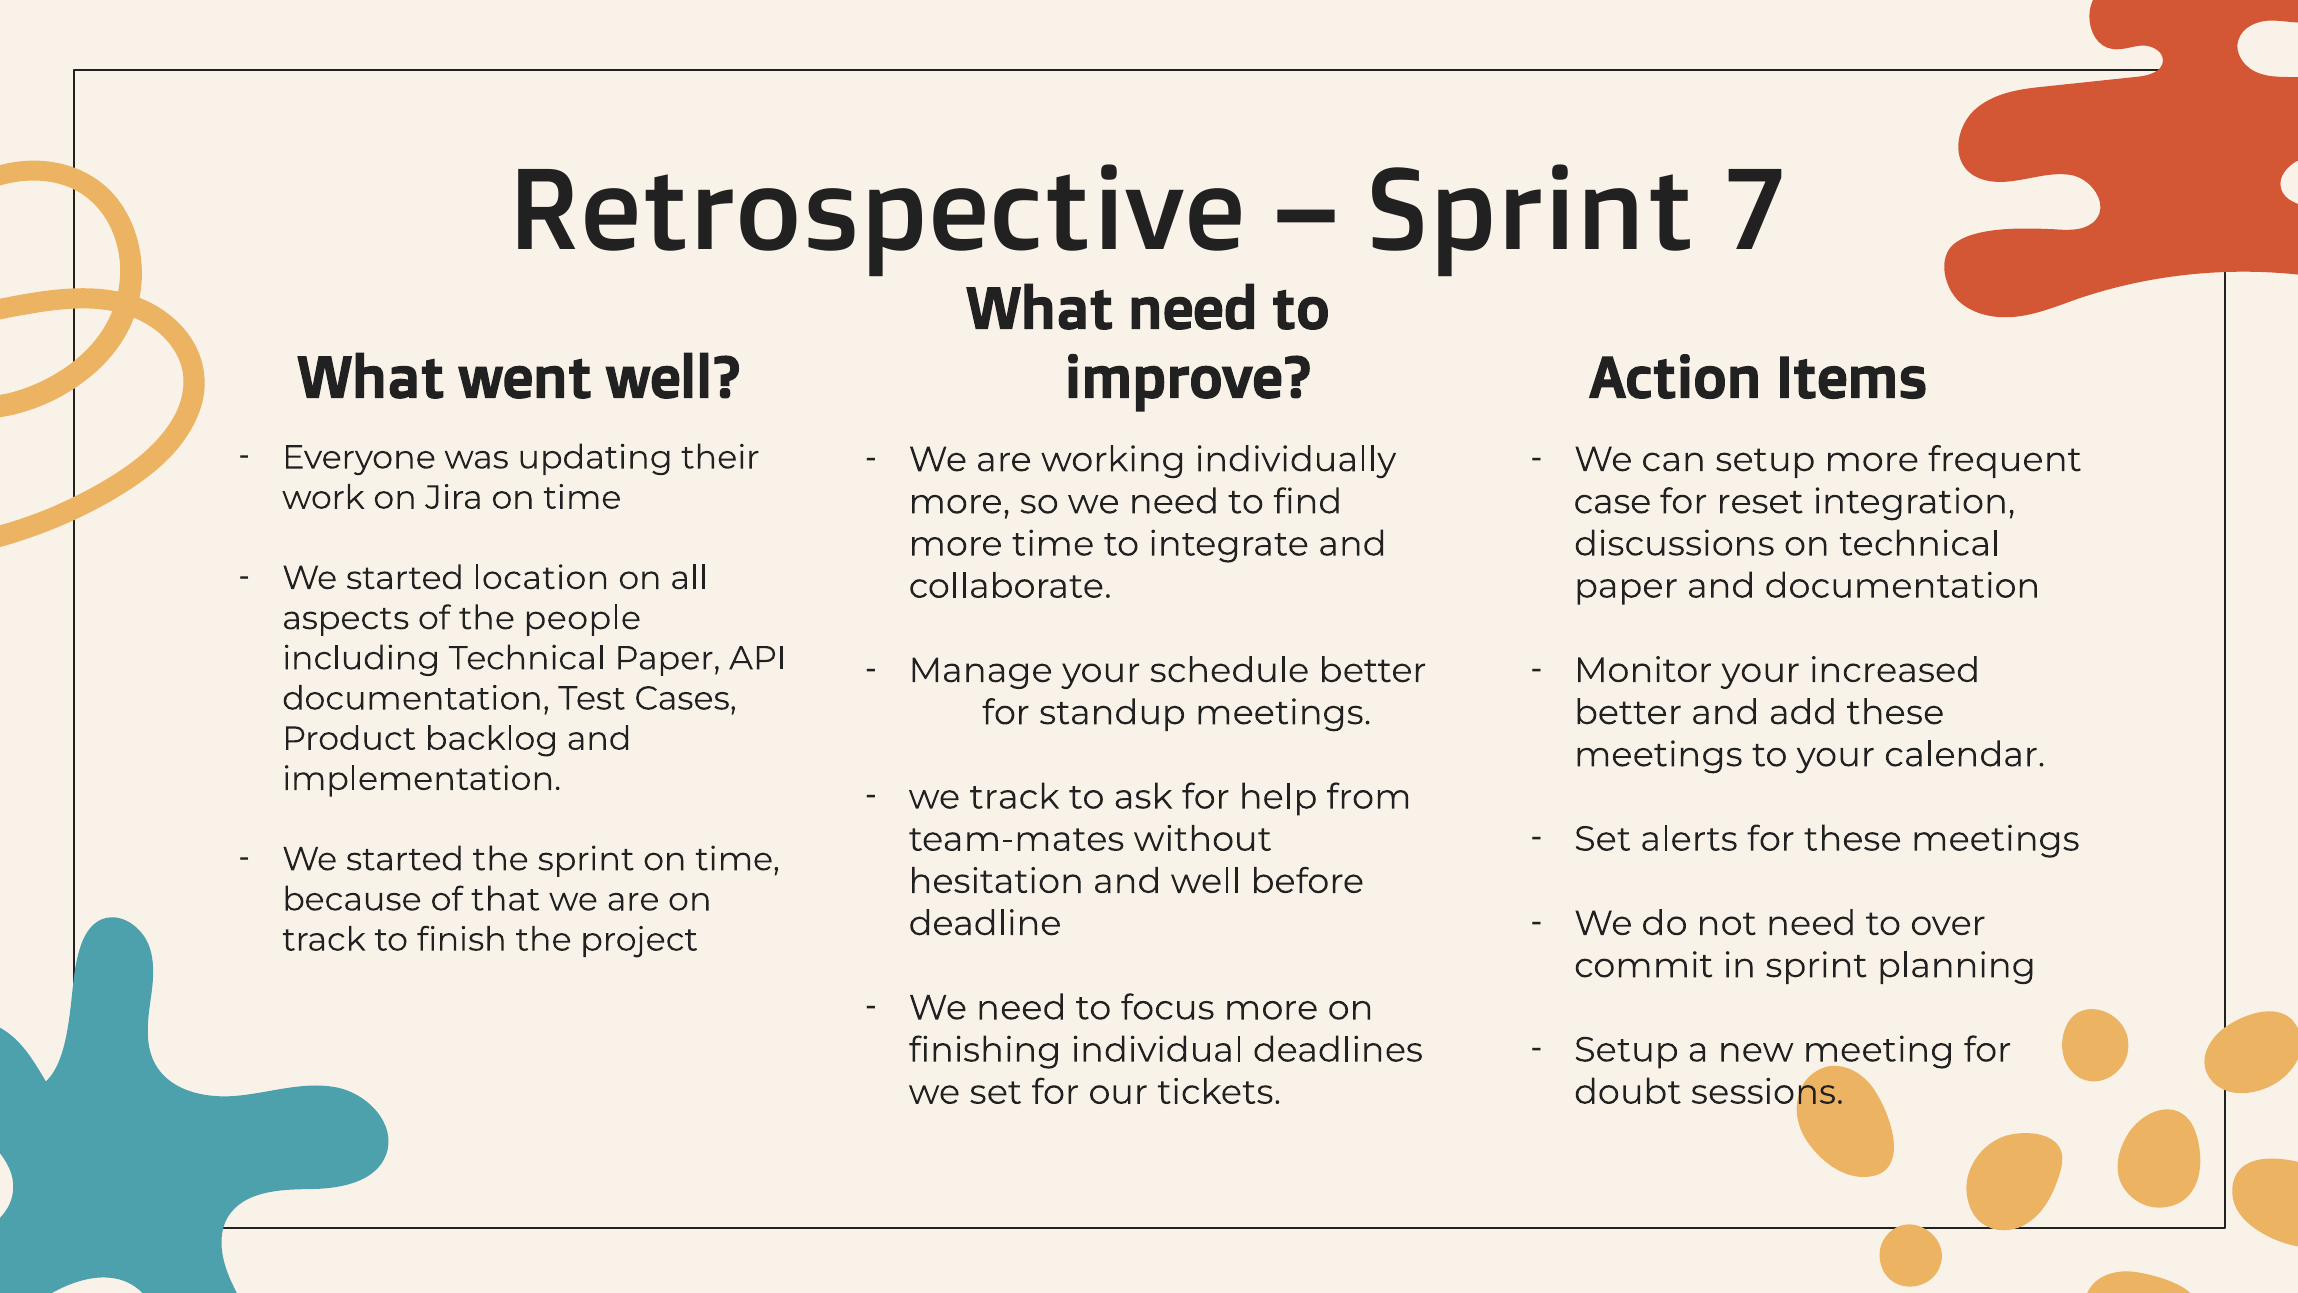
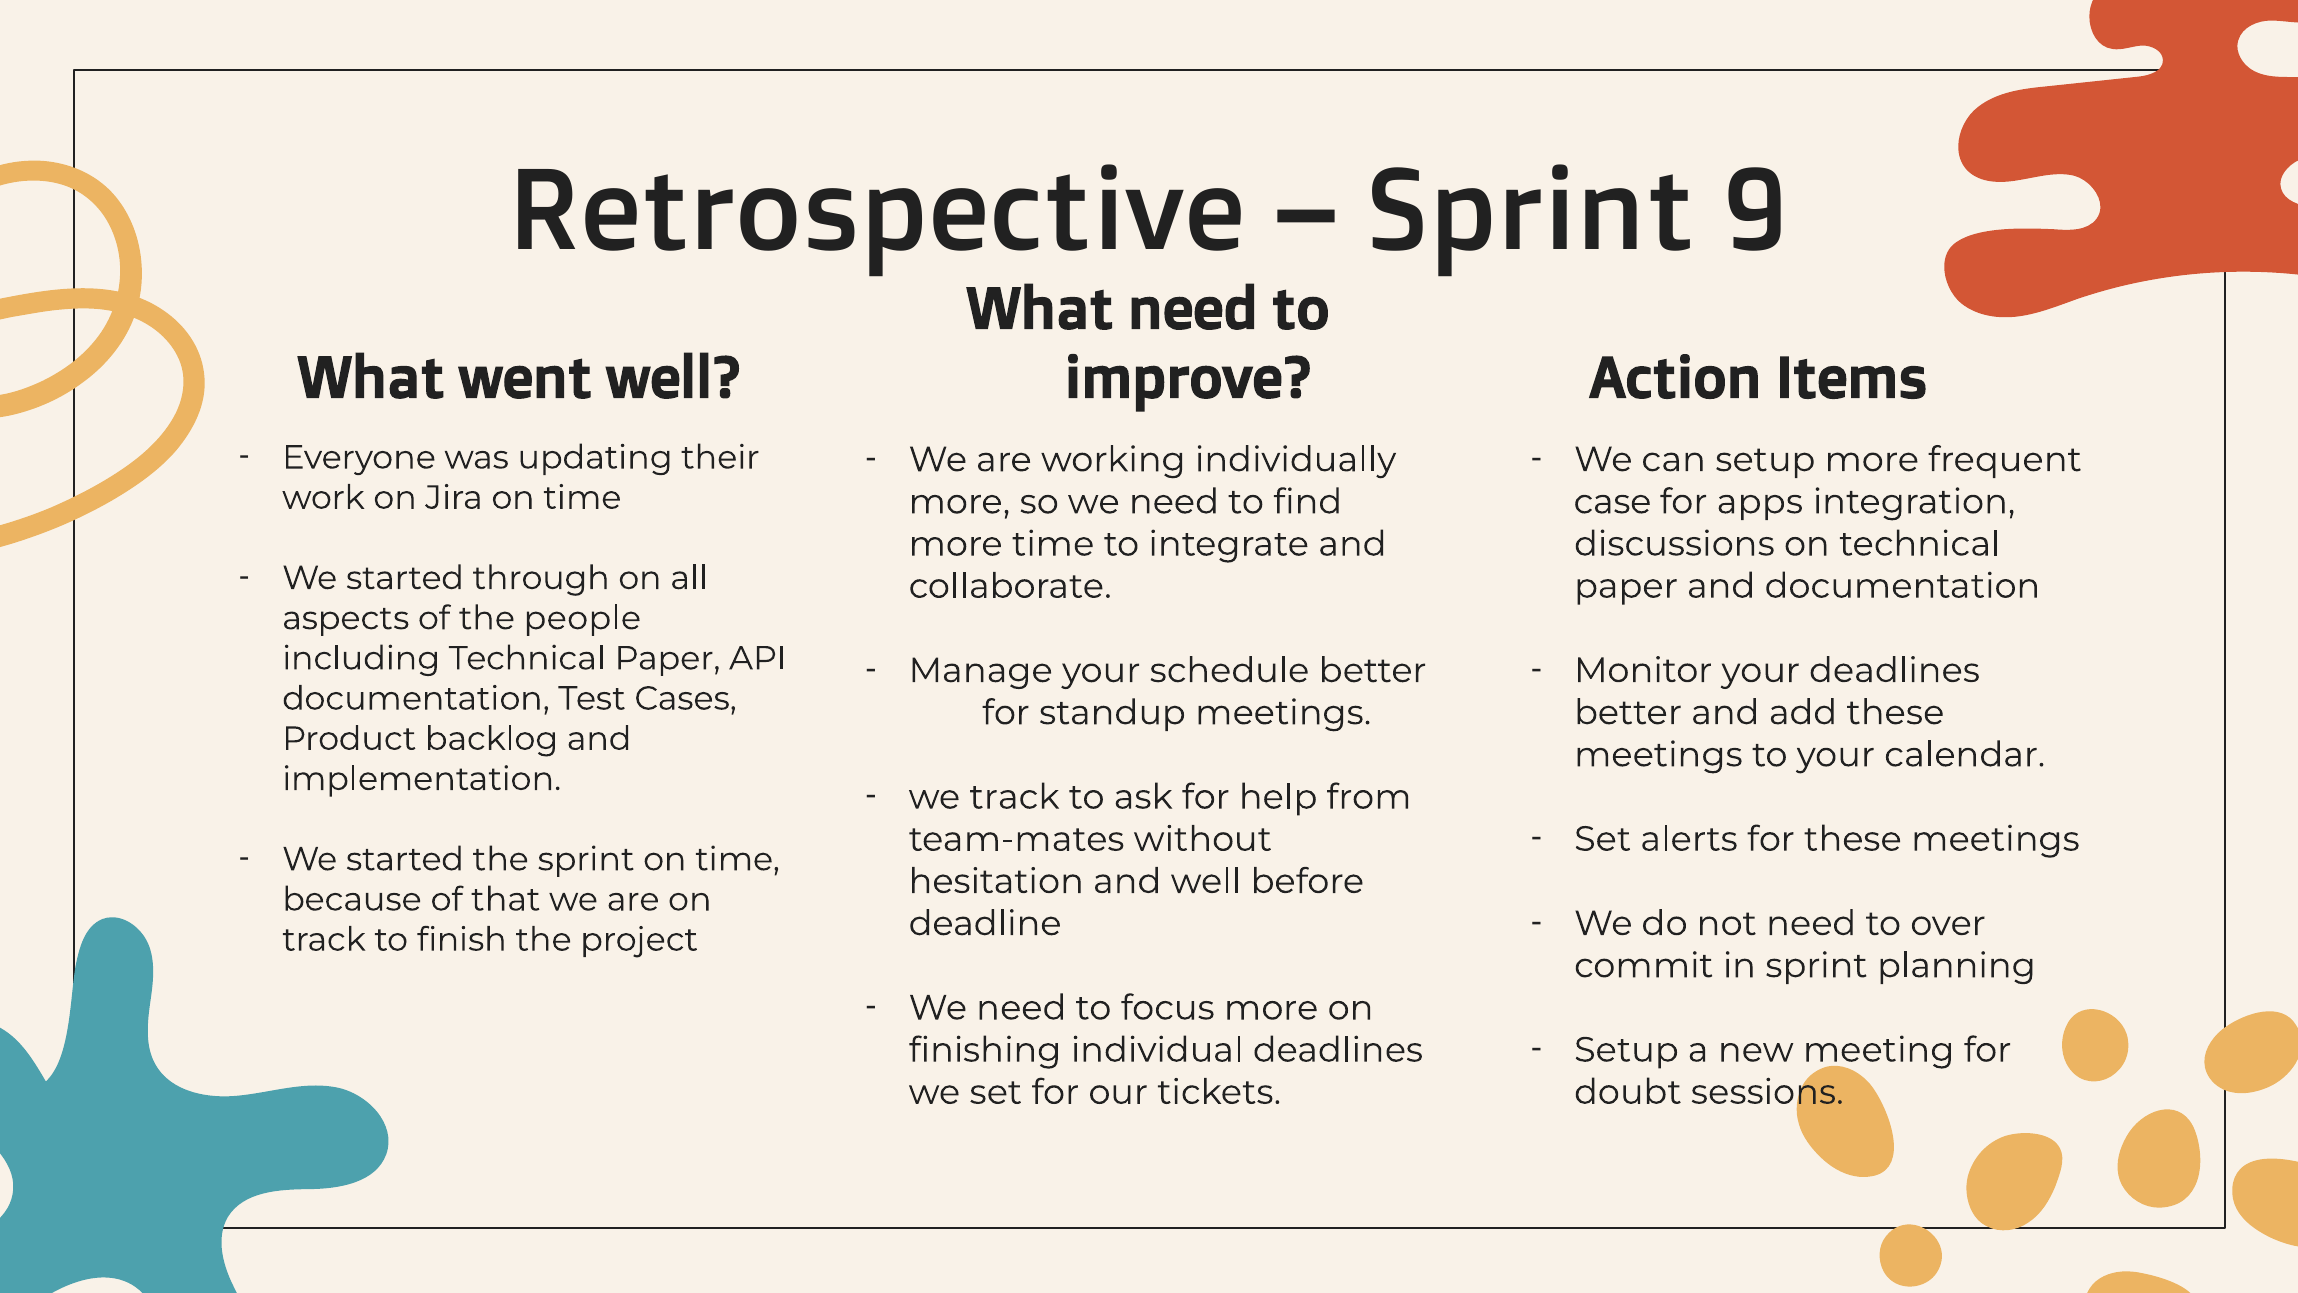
7: 7 -> 9 (1757, 212)
reset: reset -> apps (1760, 502)
location: location -> through (541, 578)
your increased: increased -> deadlines (1895, 670)
